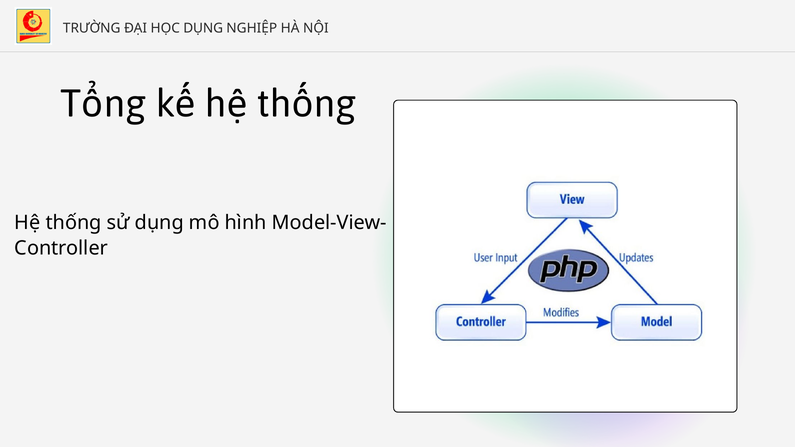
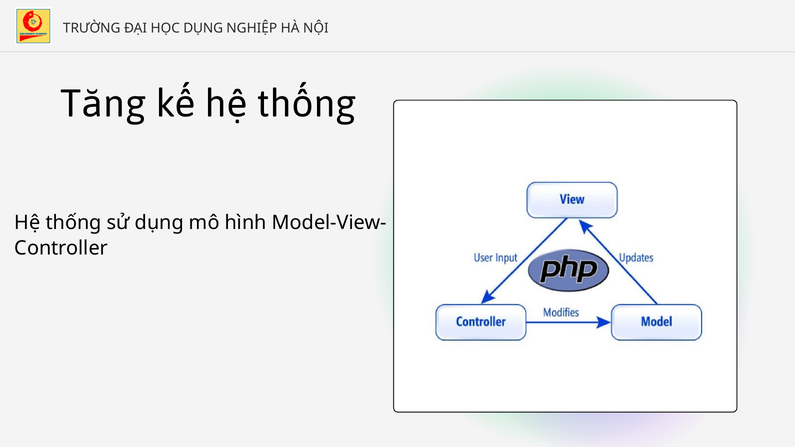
Tổng: Tổng -> Tăng (103, 104)
